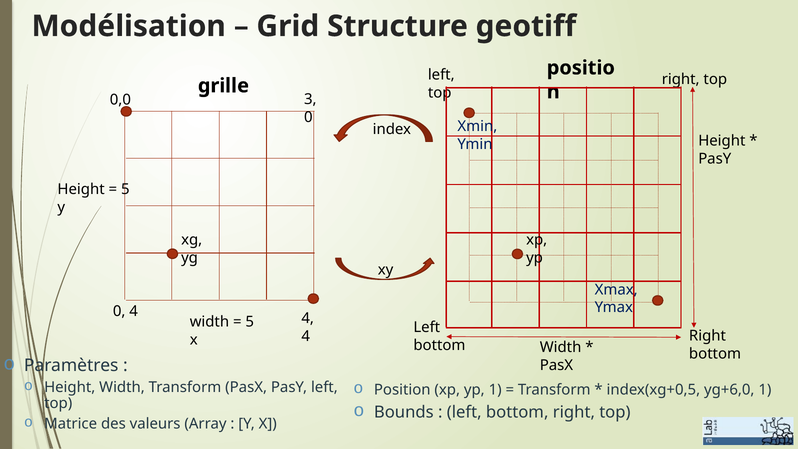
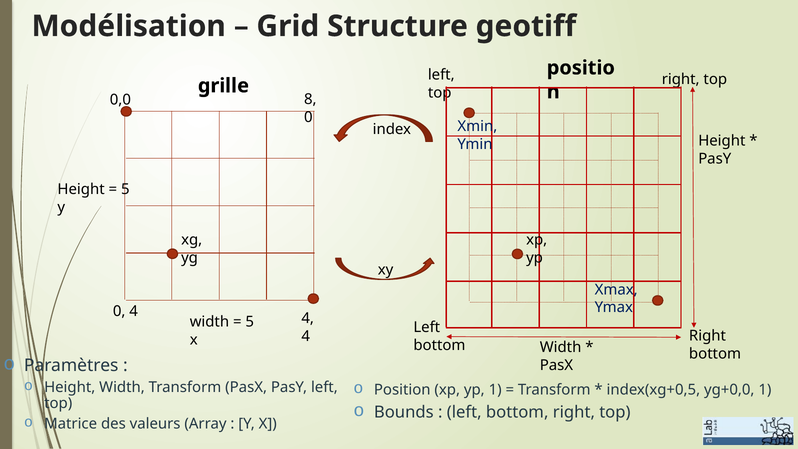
3: 3 -> 8 (310, 99)
yg+6,0: yg+6,0 -> yg+0,0 (729, 390)
